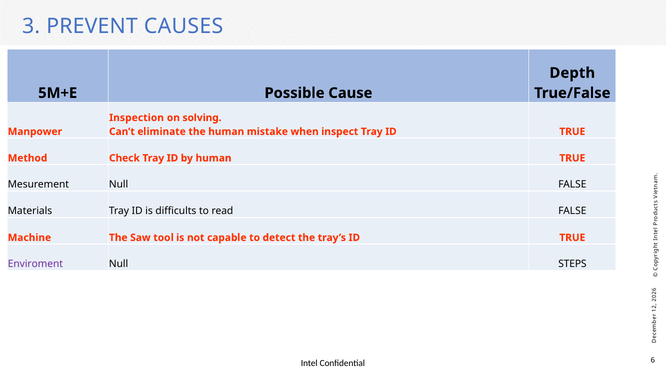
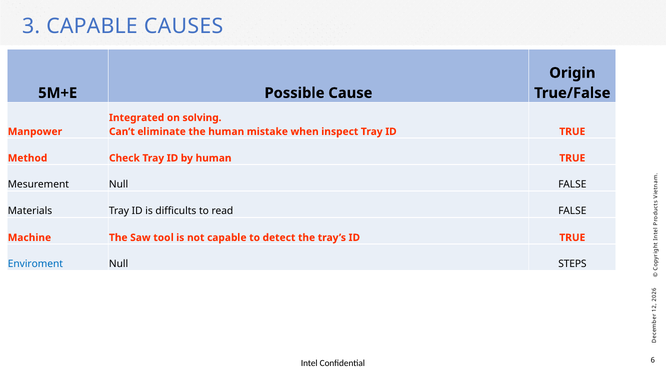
3 PREVENT: PREVENT -> CAPABLE (92, 26)
Depth: Depth -> Origin (572, 73)
Inspection: Inspection -> Integrated (137, 118)
Enviroment colour: purple -> blue (35, 264)
